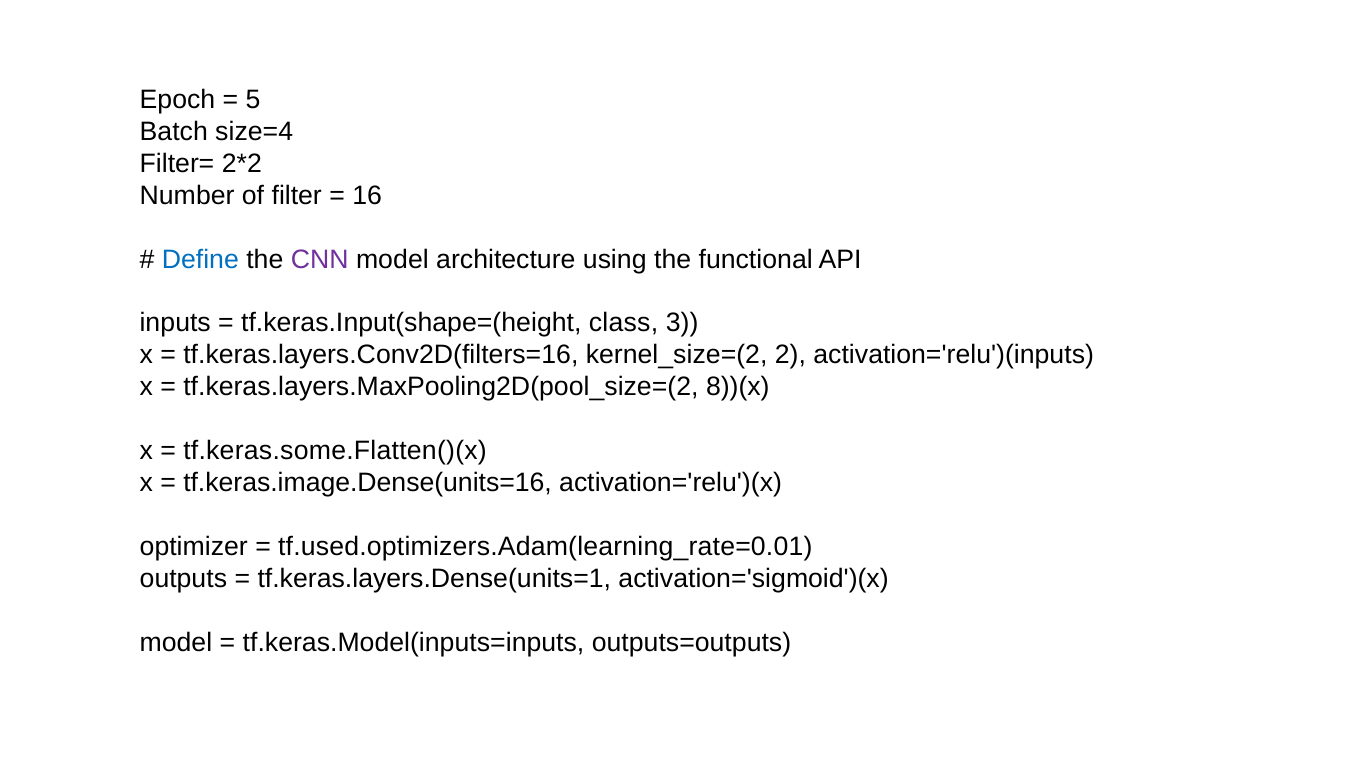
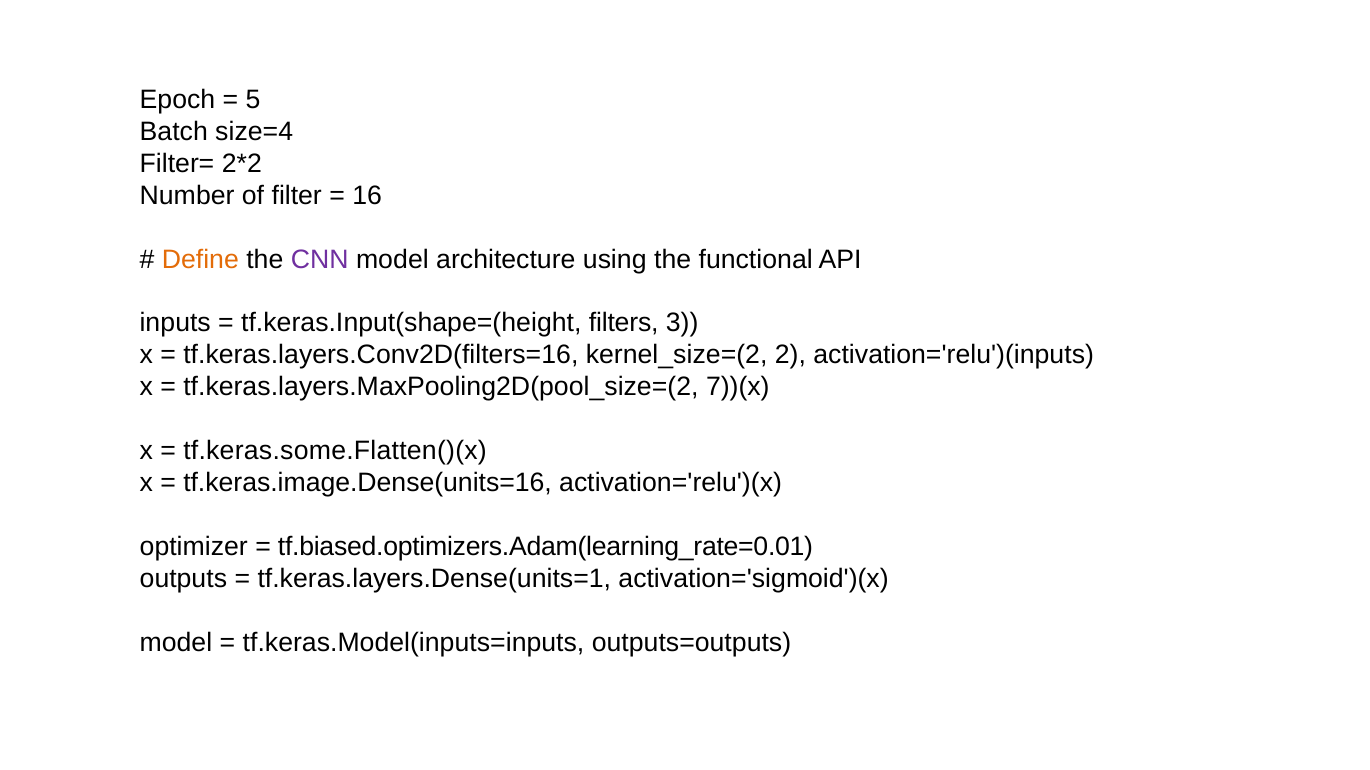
Define colour: blue -> orange (200, 259)
class: class -> filters (624, 323)
8))(x: 8))(x -> 7))(x (738, 387)
tf.used.optimizers.Adam(learning_rate=0.01: tf.used.optimizers.Adam(learning_rate=0.01 -> tf.biased.optimizers.Adam(learning_rate=0.01 (546, 547)
